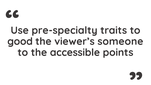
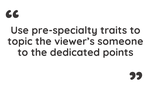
good: good -> topic (20, 41)
accessible: accessible -> dedicated (75, 52)
